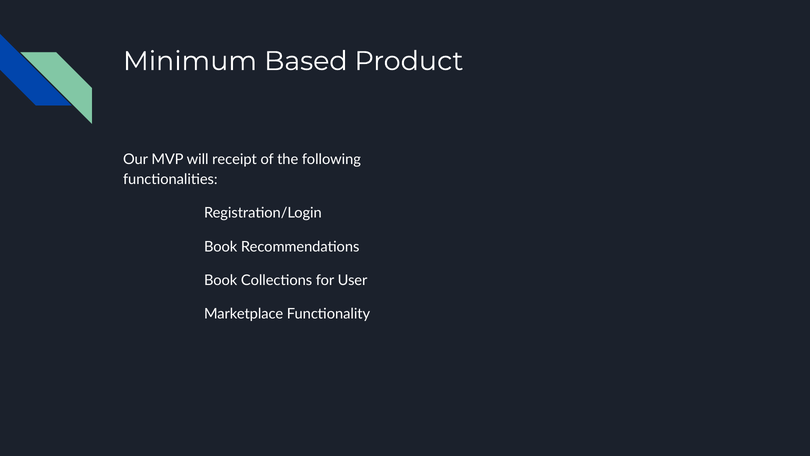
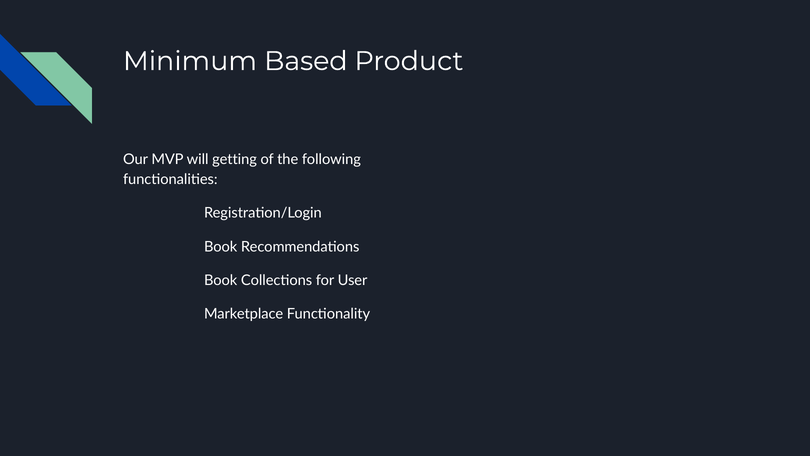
receipt: receipt -> getting (235, 159)
